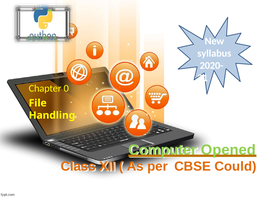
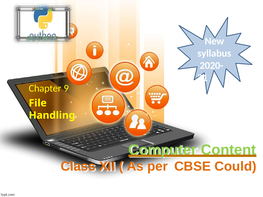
0: 0 -> 9 (66, 88)
Opened: Opened -> Content (228, 150)
